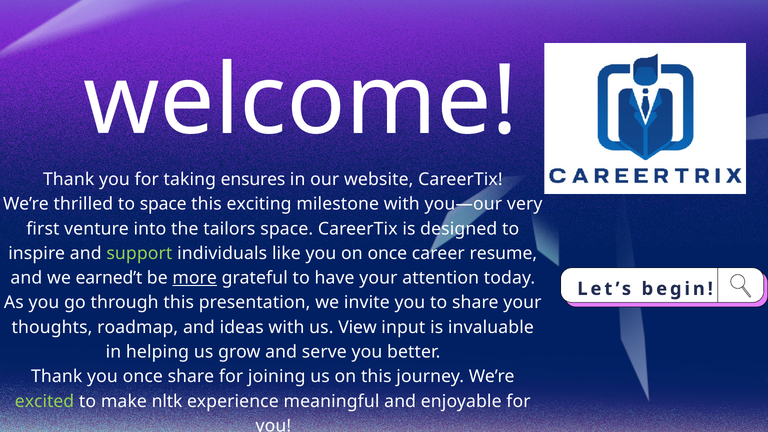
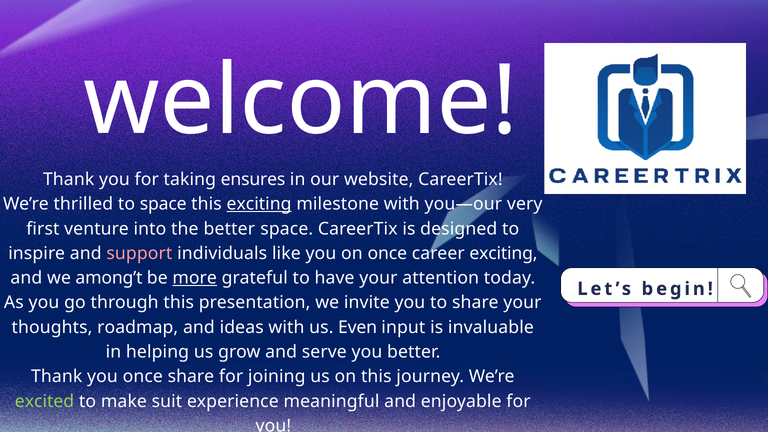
exciting underline: none -> present (259, 204)
the tailors: tailors -> better (229, 229)
support colour: light green -> pink (139, 253)
career resume: resume -> exciting (503, 253)
earned’t: earned’t -> among’t (109, 278)
View: View -> Even (358, 327)
nltk: nltk -> suit (167, 401)
